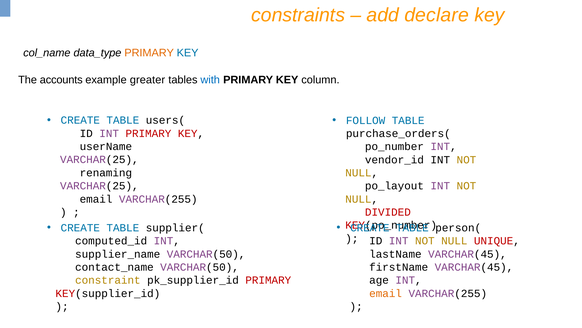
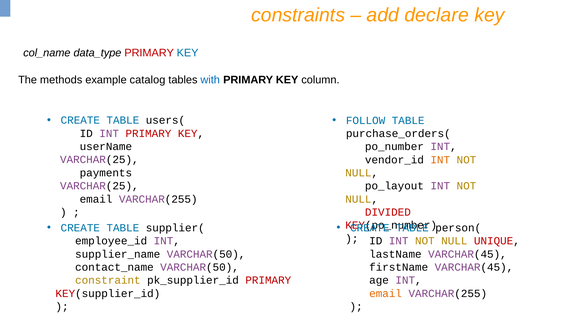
PRIMARY colour: orange -> red (149, 53)
accounts: accounts -> methods (61, 80)
greater: greater -> catalog (147, 80)
INT colour: black -> orange (440, 159)
renaming: renaming -> payments (106, 173)
computed_id: computed_id -> employee_id (111, 240)
